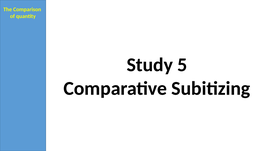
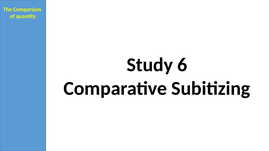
5: 5 -> 6 (182, 65)
